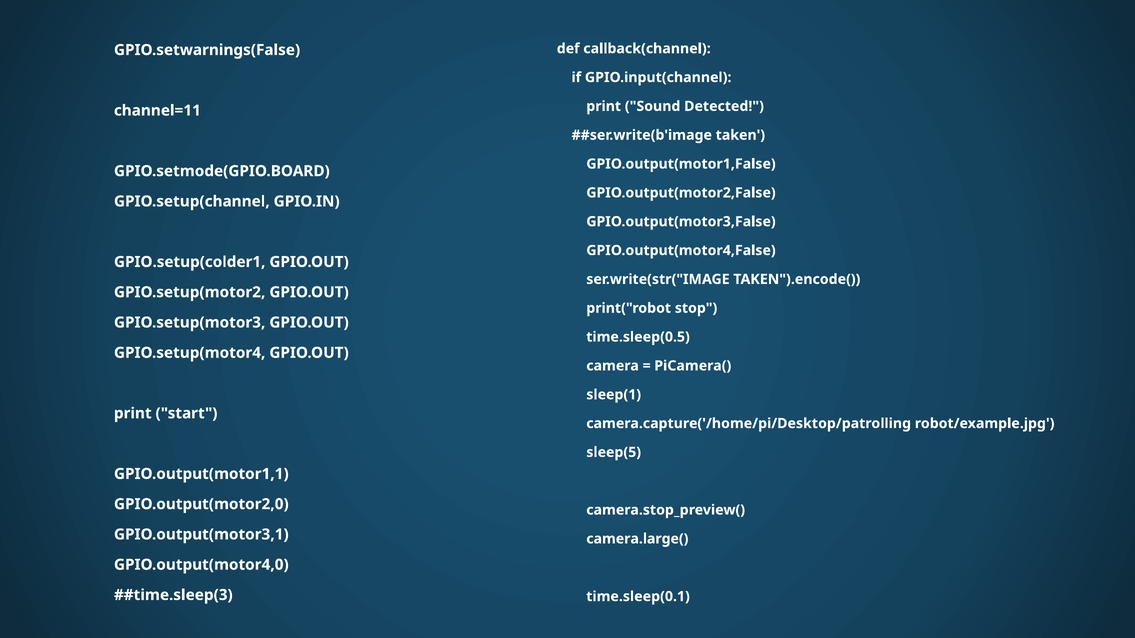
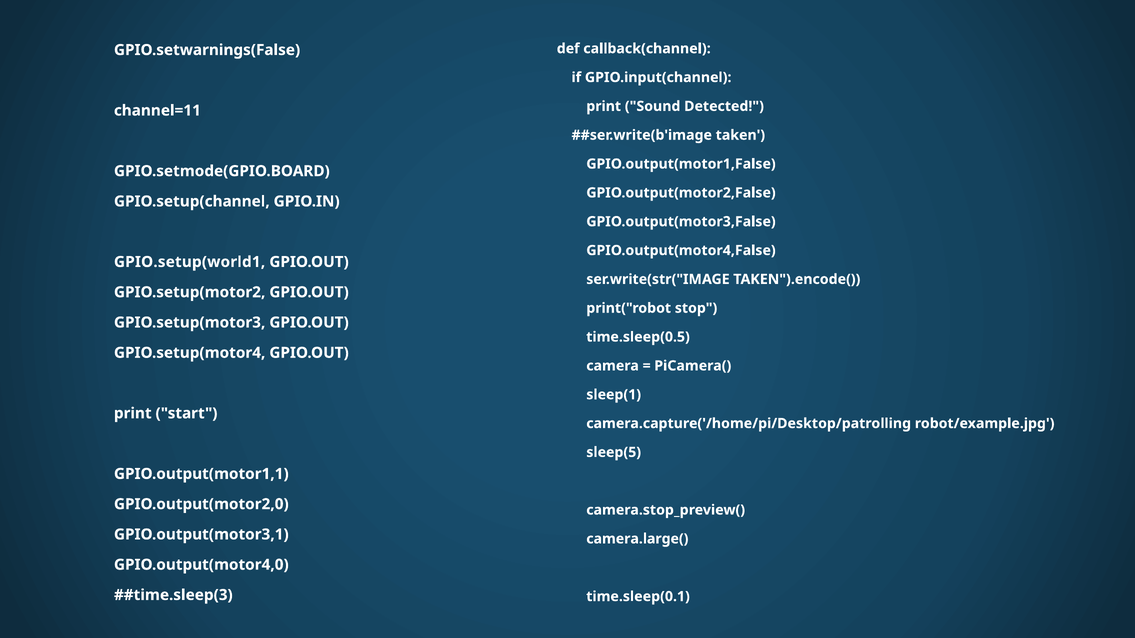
GPIO.setup(colder1: GPIO.setup(colder1 -> GPIO.setup(world1 (190, 262)
